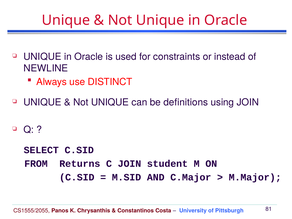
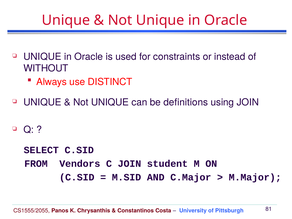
NEWLINE: NEWLINE -> WITHOUT (46, 68)
Returns: Returns -> Vendors (80, 164)
